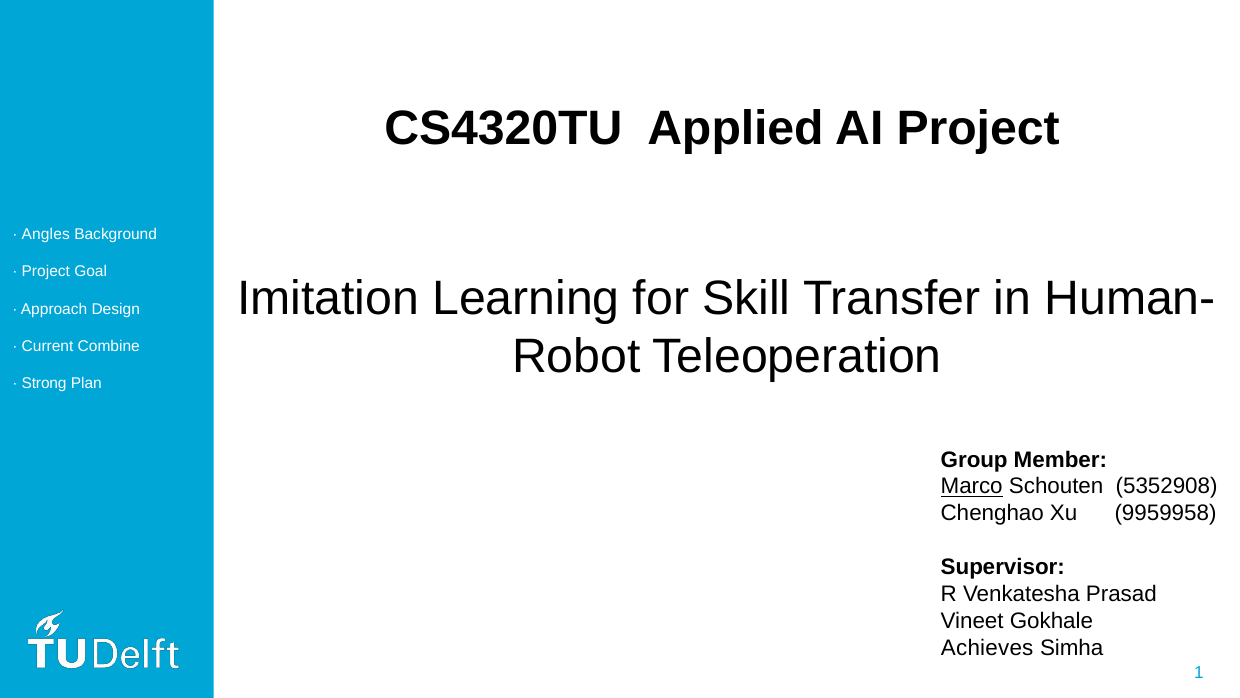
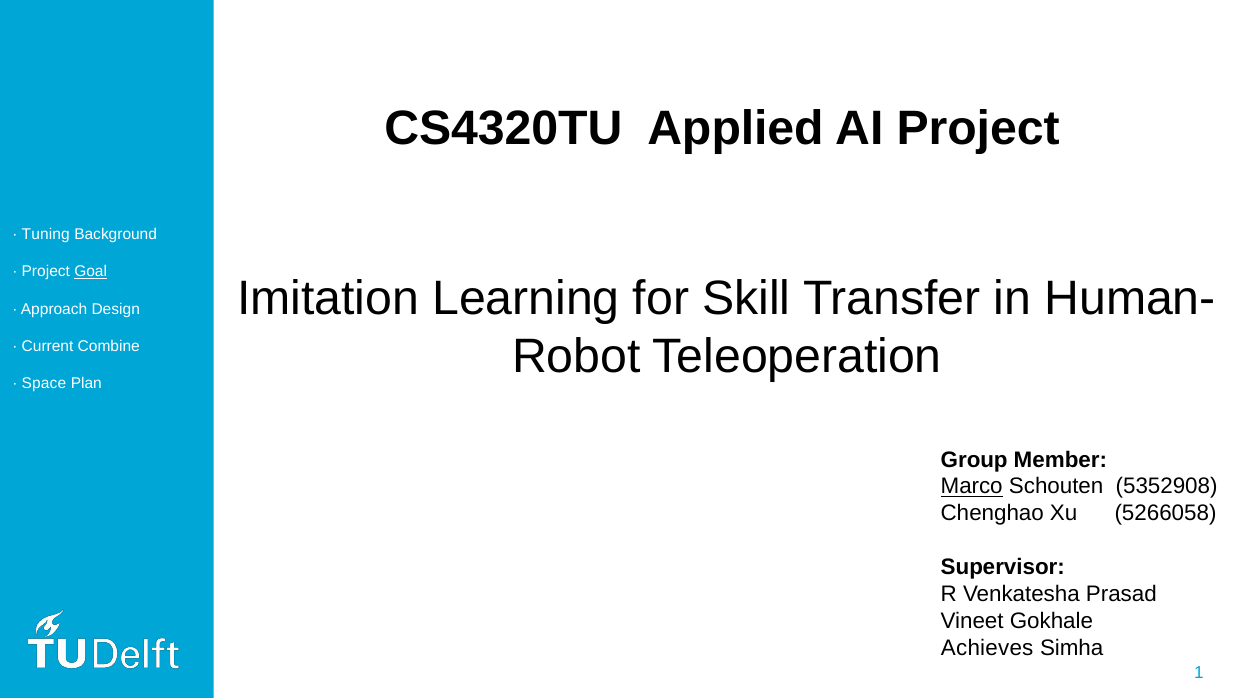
Angles: Angles -> Tuning (46, 234)
Goal underline: none -> present (91, 272)
Strong: Strong -> Space (44, 383)
9959958: 9959958 -> 5266058 (1166, 513)
